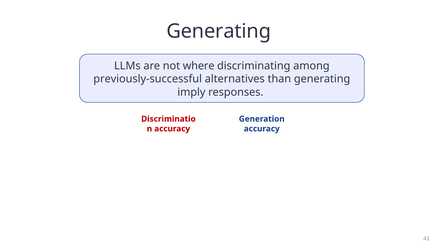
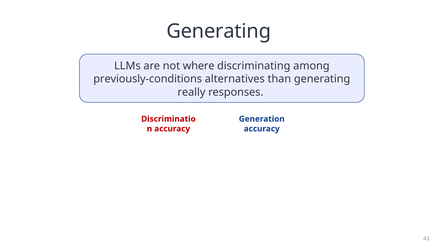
previously-successful: previously-successful -> previously-conditions (148, 79)
imply: imply -> really (191, 92)
